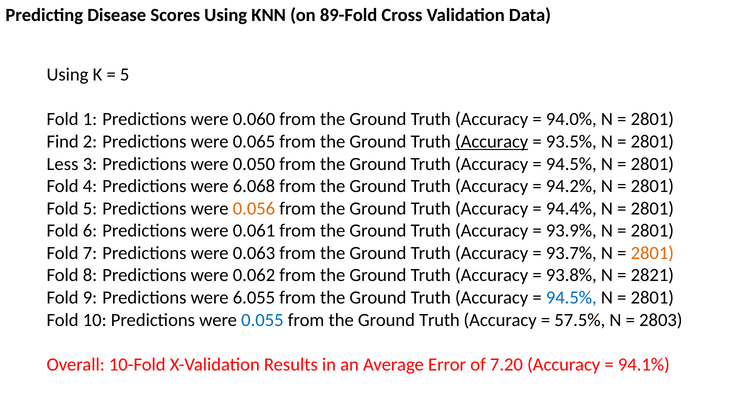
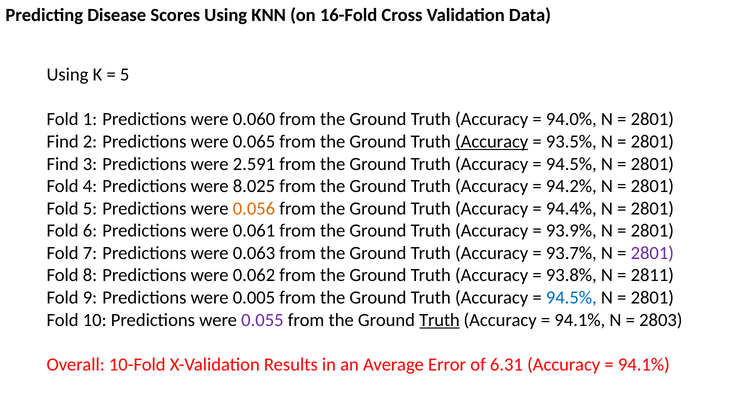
89-Fold: 89-Fold -> 16-Fold (349, 15)
Less: Less -> Find (63, 164)
0.050: 0.050 -> 2.591 (254, 164)
6.068: 6.068 -> 8.025 (254, 186)
2801 colour: orange -> purple (652, 253)
2821: 2821 -> 2811 (652, 276)
6.055: 6.055 -> 0.005 (254, 298)
0.055 colour: blue -> purple (262, 320)
Truth underline: none -> present (439, 320)
57.5%: 57.5% -> 94.1% (580, 320)
7.20: 7.20 -> 6.31 (506, 365)
